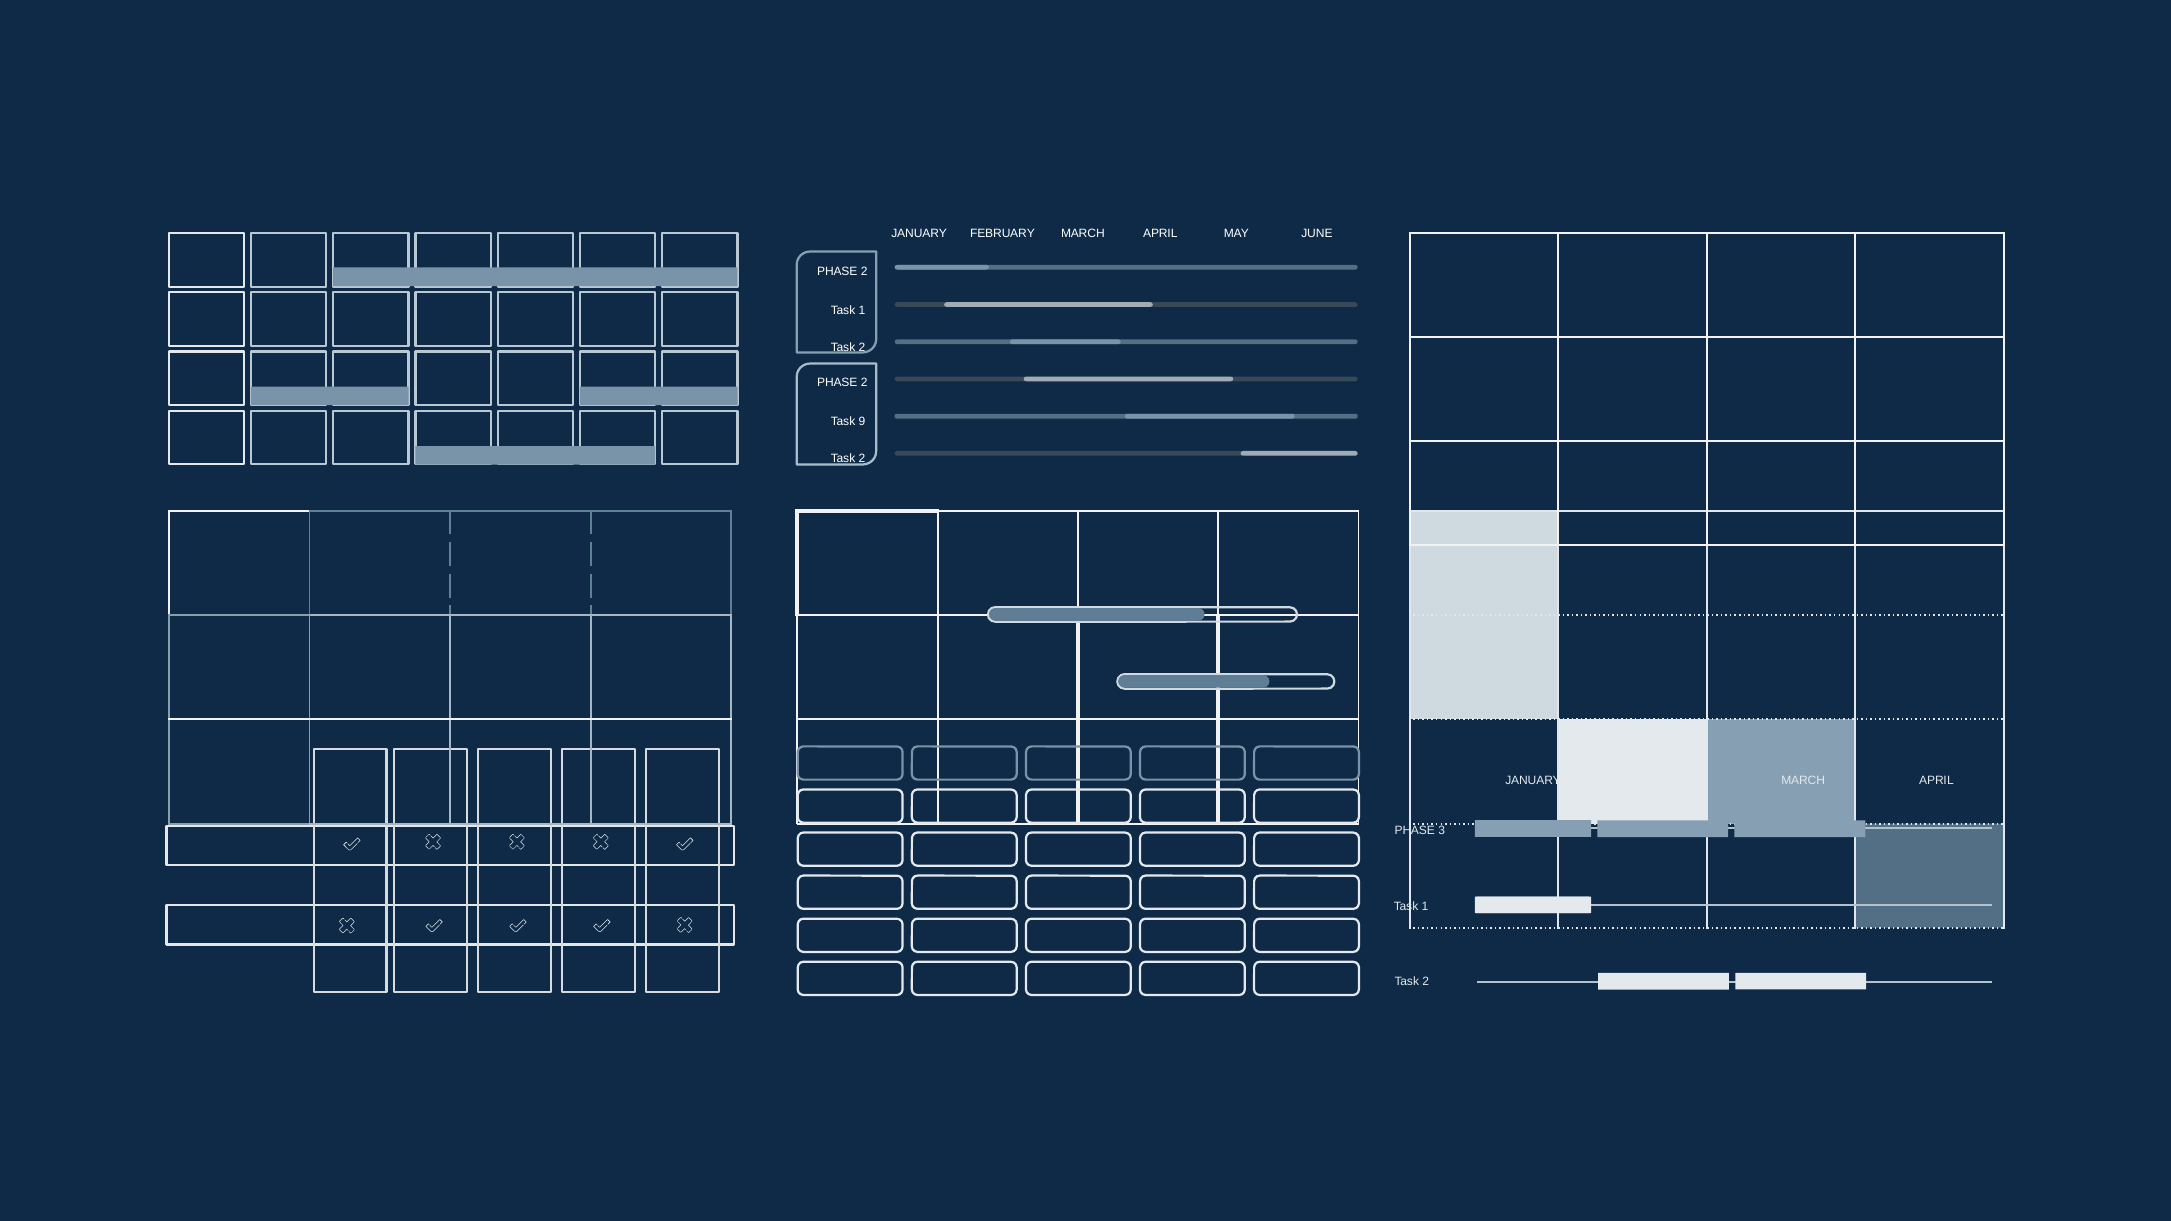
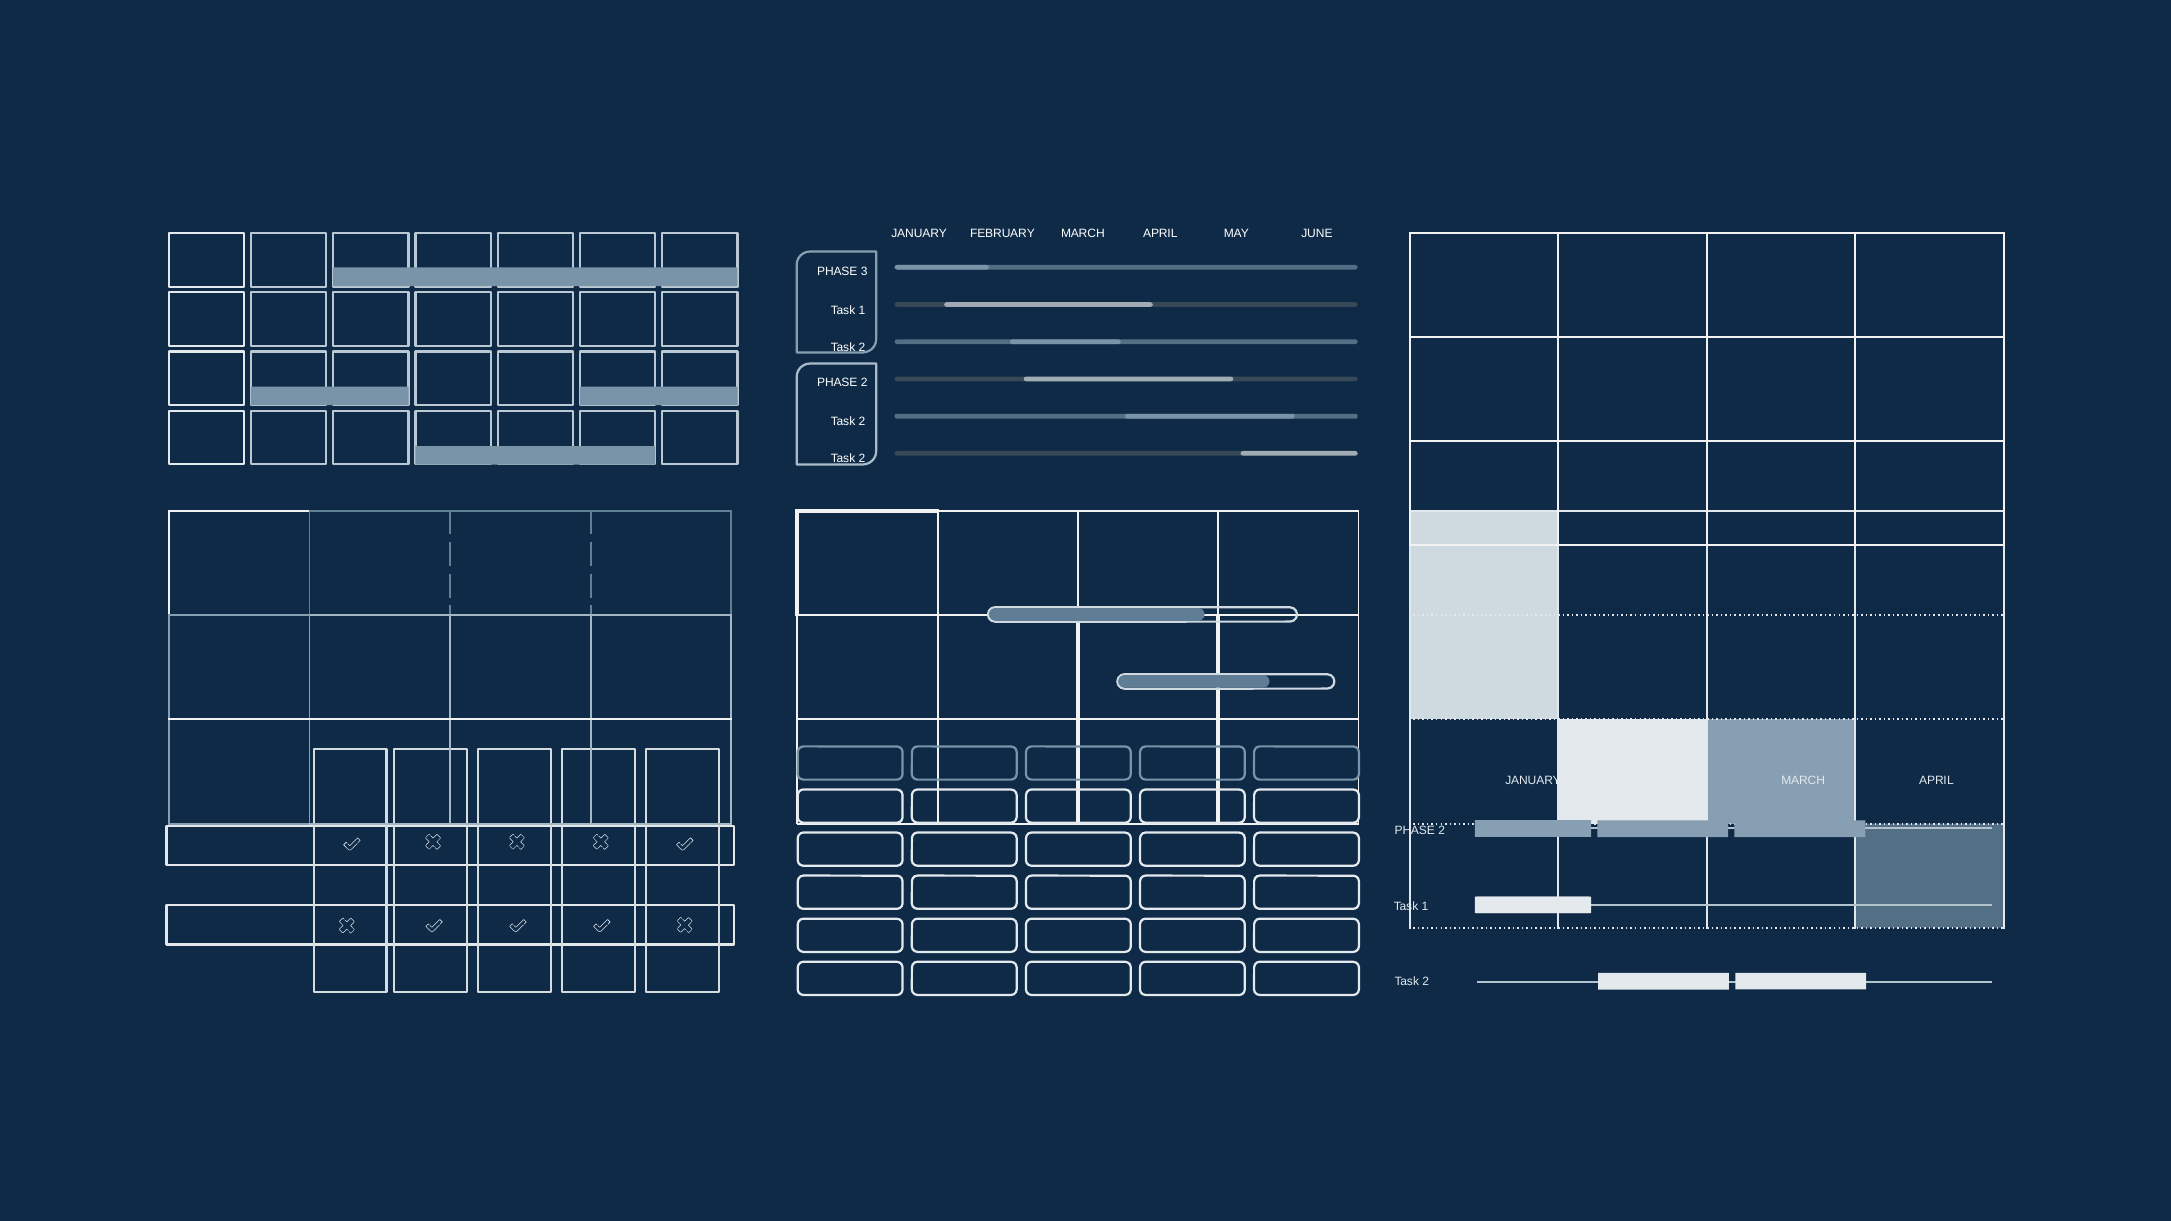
2: 2 -> 3 (864, 272)
9: 9 -> 2 (862, 422)
3: 3 -> 2 (1442, 831)
